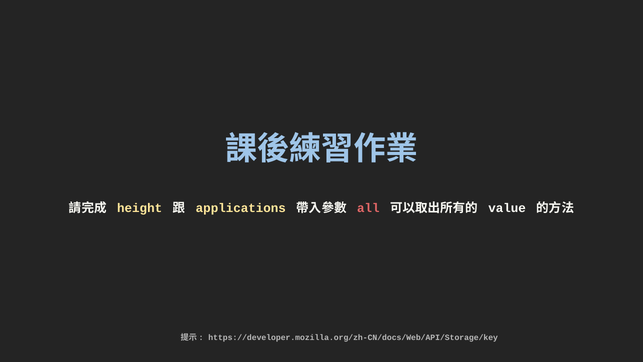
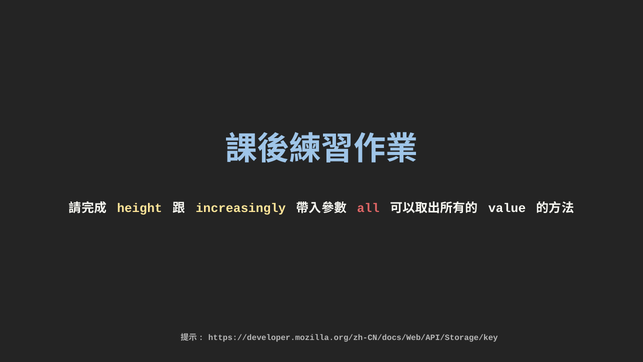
applications: applications -> increasingly (241, 208)
